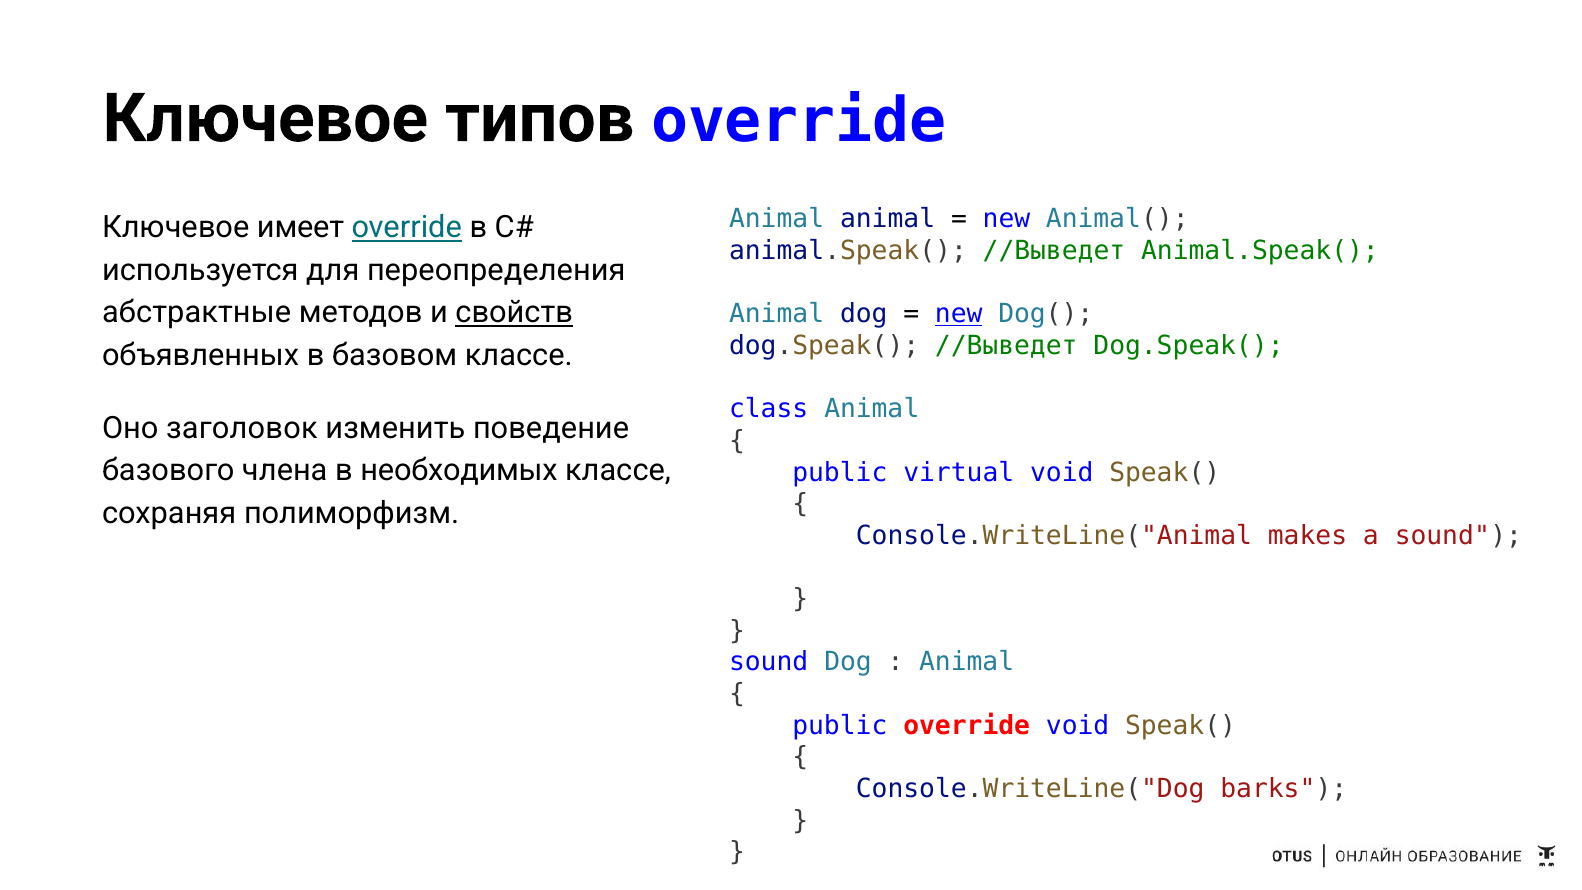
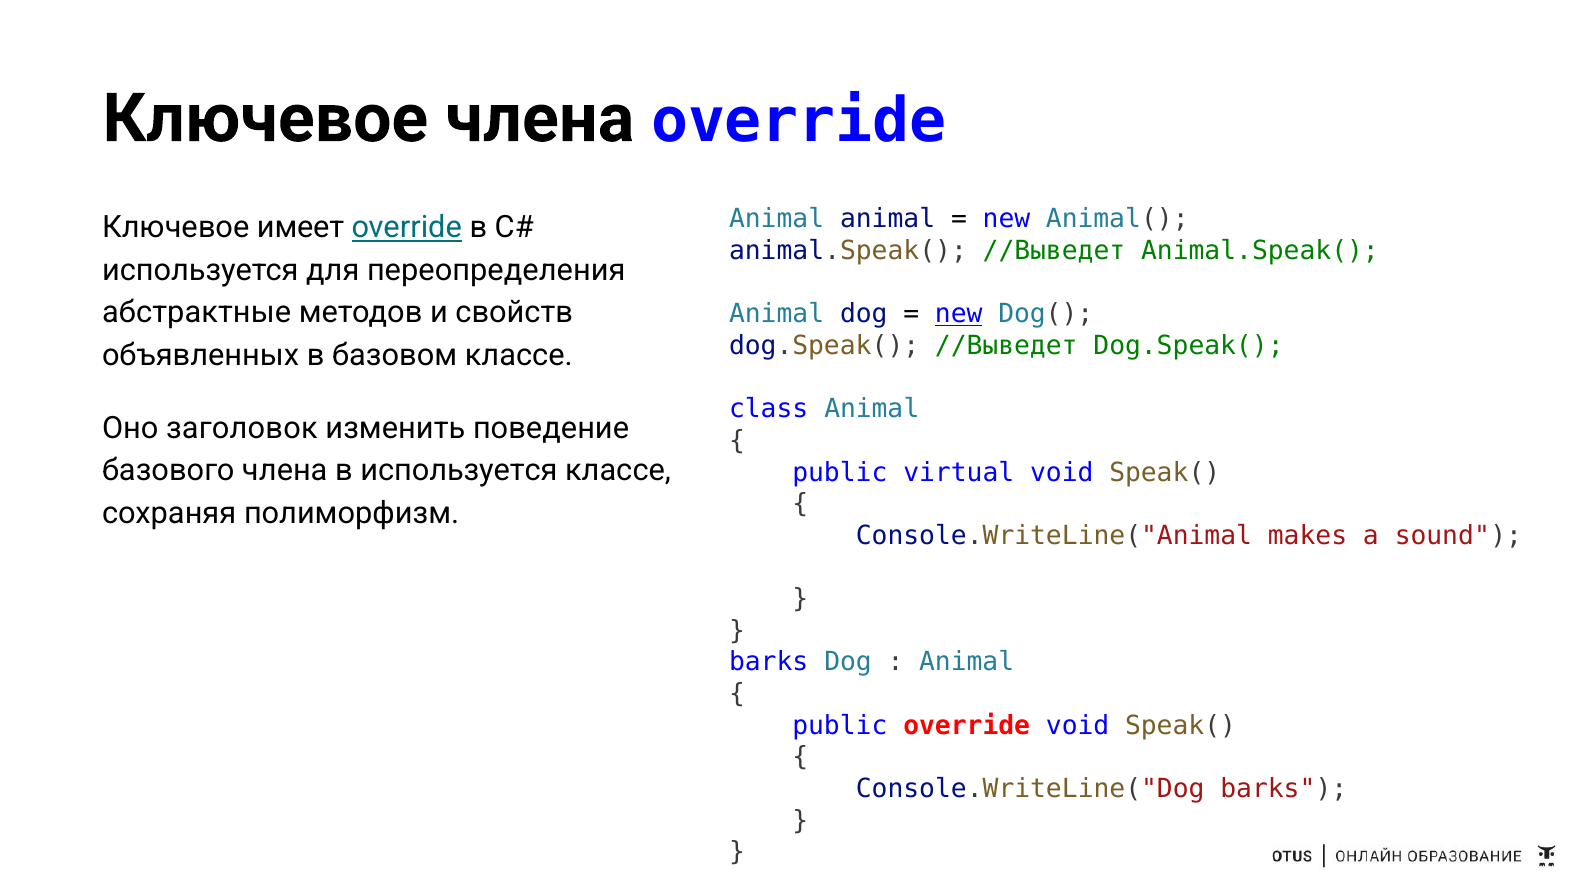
Ключевое типов: типов -> члена (540, 119)
свойств underline: present -> none (514, 313)
в необходимых: необходимых -> используется (459, 471)
sound: sound -> barks (769, 662)
